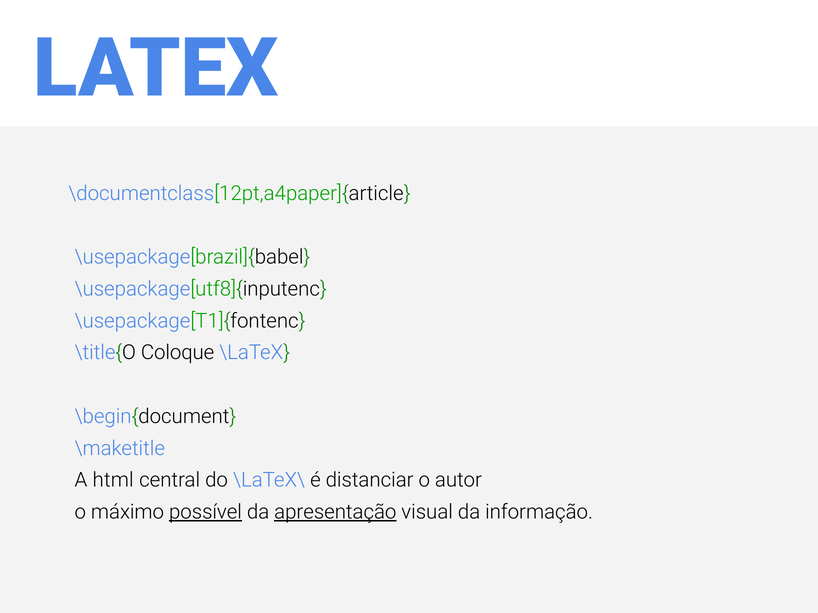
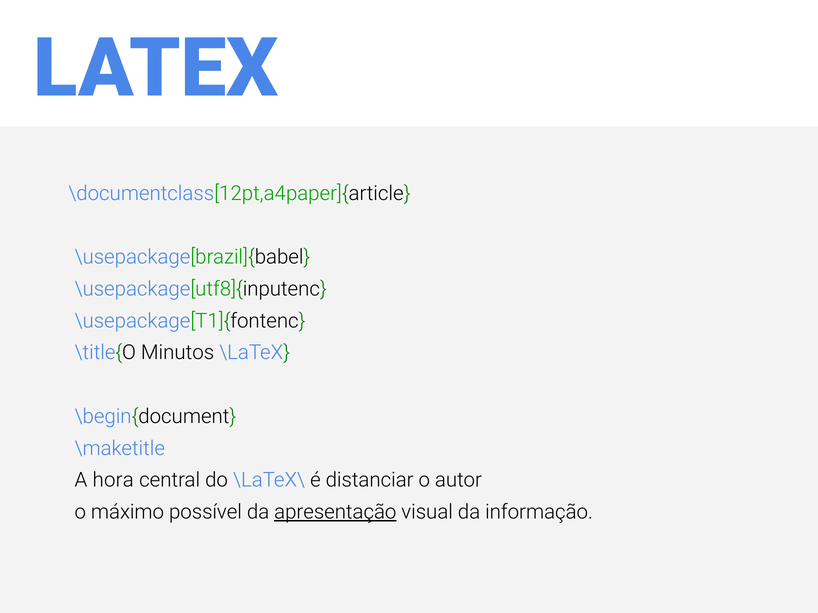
Coloque: Coloque -> Minutos (178, 353)
html: html -> hora (113, 481)
possível underline: present -> none (205, 512)
